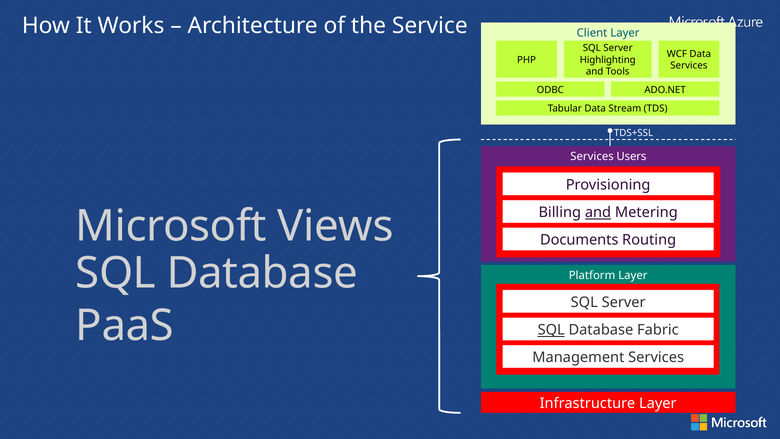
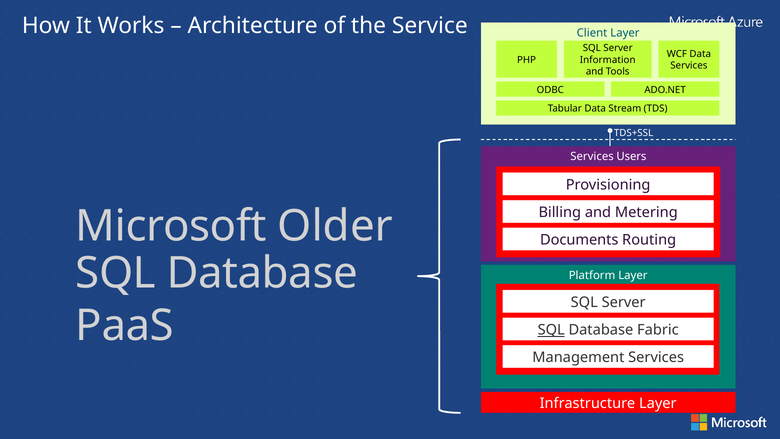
Highlighting: Highlighting -> Information (608, 60)
and underline: present -> none (598, 212)
Views: Views -> Older (335, 226)
